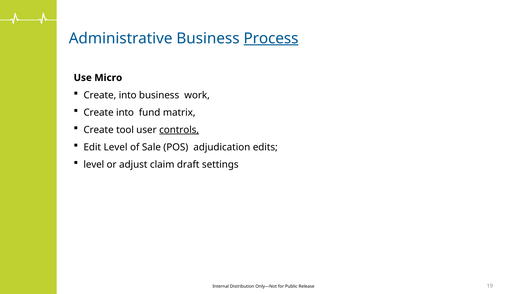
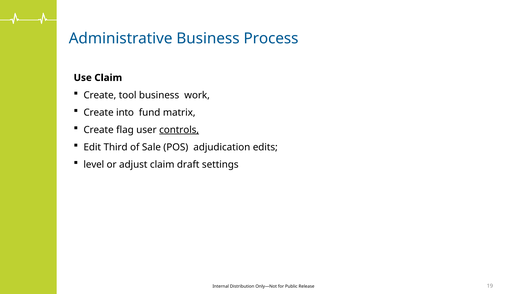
Process underline: present -> none (271, 38)
Use Micro: Micro -> Claim (108, 78)
into: into -> tool (128, 95)
tool: tool -> flag (125, 130)
Edit Level: Level -> Third (116, 147)
